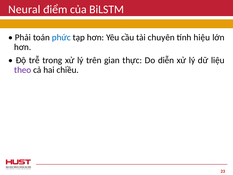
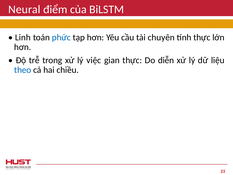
Phải: Phải -> Linh (23, 37)
tính hiệu: hiệu -> thực (202, 37)
trên: trên -> việc (94, 60)
theo colour: purple -> blue (23, 70)
